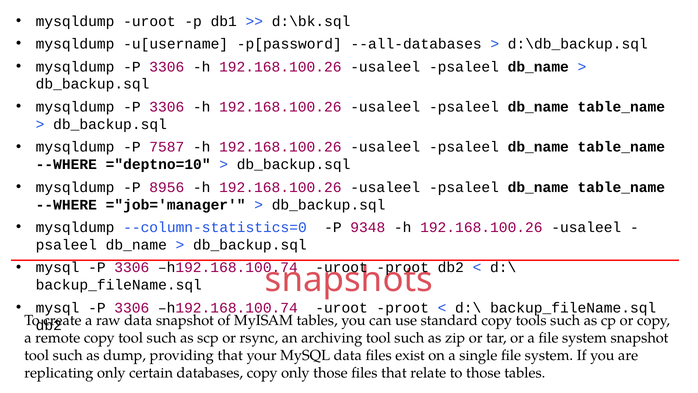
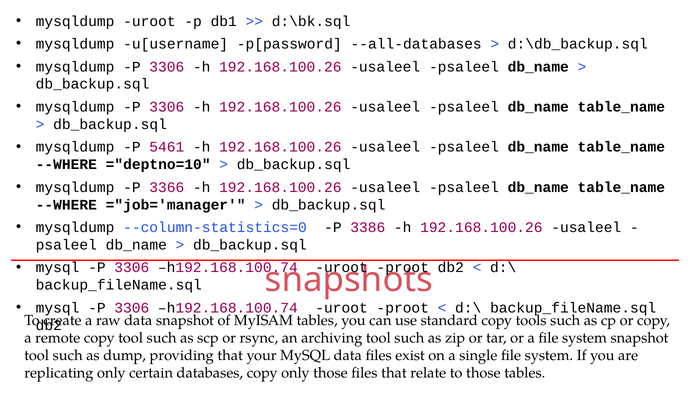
7587: 7587 -> 5461 (167, 147)
8956: 8956 -> 3366 (167, 187)
9348: 9348 -> 3386 (368, 227)
